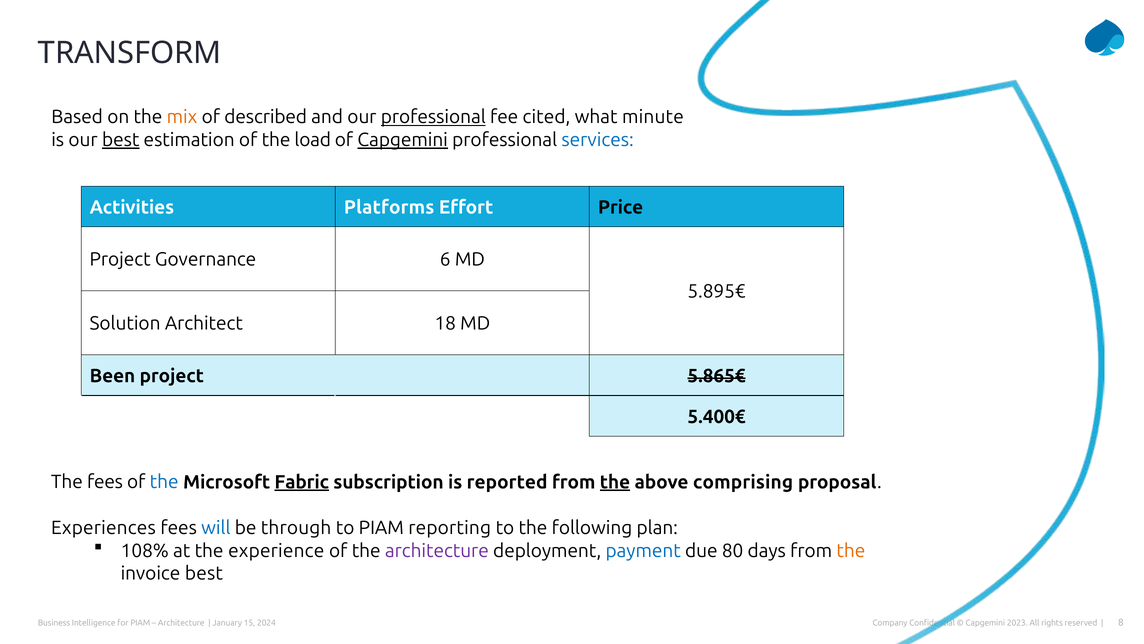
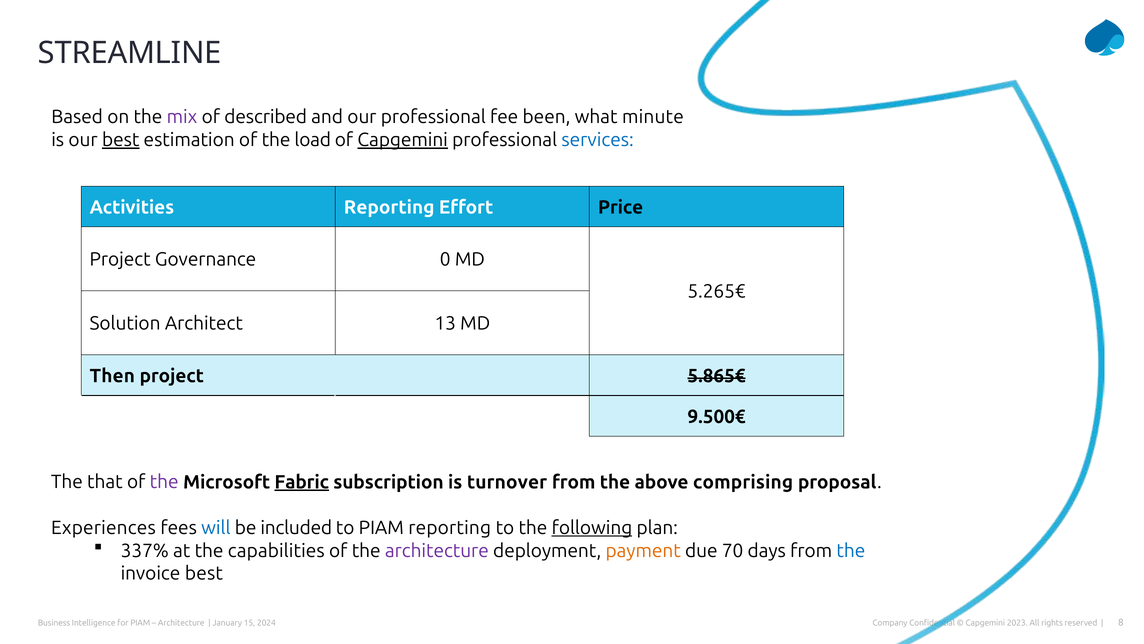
TRANSFORM: TRANSFORM -> STREAMLINE (130, 53)
mix colour: orange -> purple (182, 117)
professional underline: present -> none (433, 117)
cited: cited -> been (546, 117)
Activities Platforms: Platforms -> Reporting (389, 207)
6: 6 -> 0 (445, 259)
5.895€: 5.895€ -> 5.265€ (717, 291)
18: 18 -> 13 (445, 323)
Been: Been -> Then (112, 376)
5.400€: 5.400€ -> 9.500€ (717, 416)
The fees: fees -> that (105, 482)
the colour: blue -> purple (164, 482)
reported: reported -> turnover (507, 482)
the underline: present -> none (615, 482)
through: through -> included (296, 527)
following underline: none -> present (592, 527)
108%: 108% -> 337% (145, 550)
experience: experience -> capabilities (276, 550)
payment colour: blue -> orange (643, 550)
80: 80 -> 70 (733, 550)
the colour: orange -> blue (851, 550)
